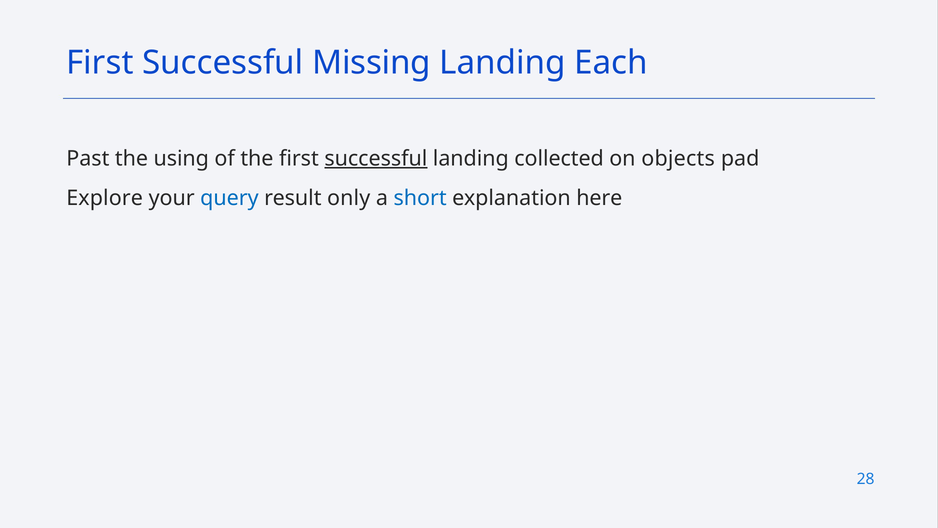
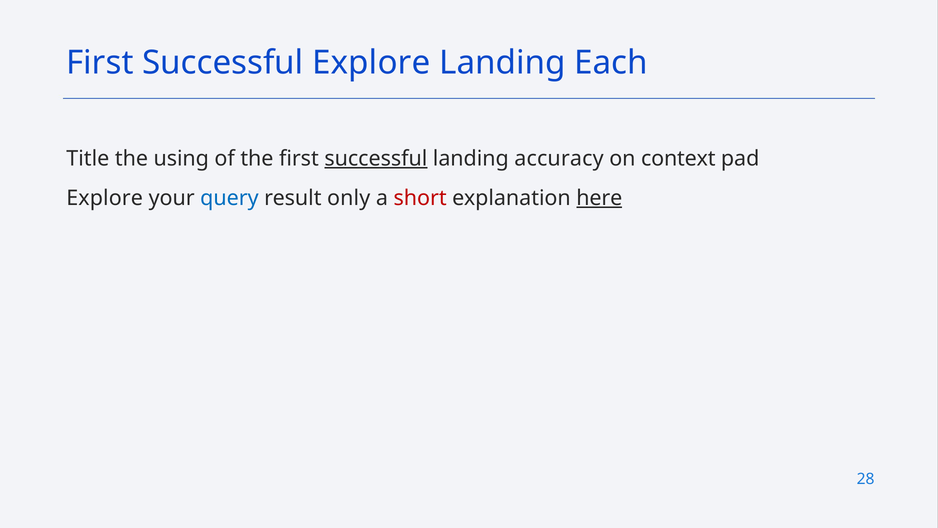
Successful Missing: Missing -> Explore (371, 63)
Past: Past -> Title (88, 158)
collected: collected -> accuracy (559, 158)
objects: objects -> context (678, 158)
short colour: blue -> red (420, 198)
here underline: none -> present (599, 198)
